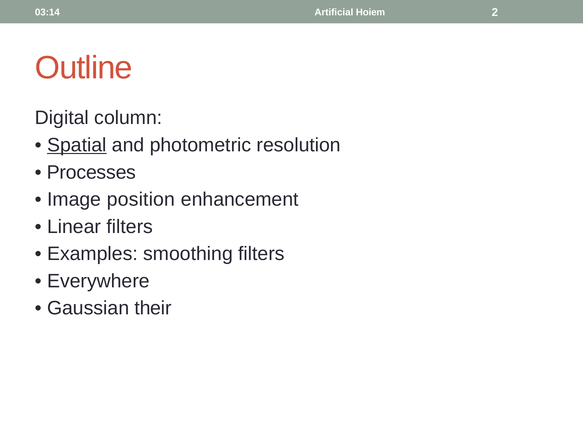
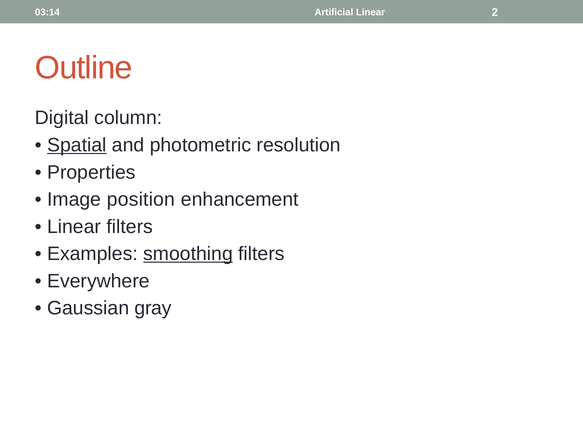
Artificial Hoiem: Hoiem -> Linear (370, 12)
Processes: Processes -> Properties (91, 172)
smoothing underline: none -> present (188, 254)
their: their -> gray (153, 308)
